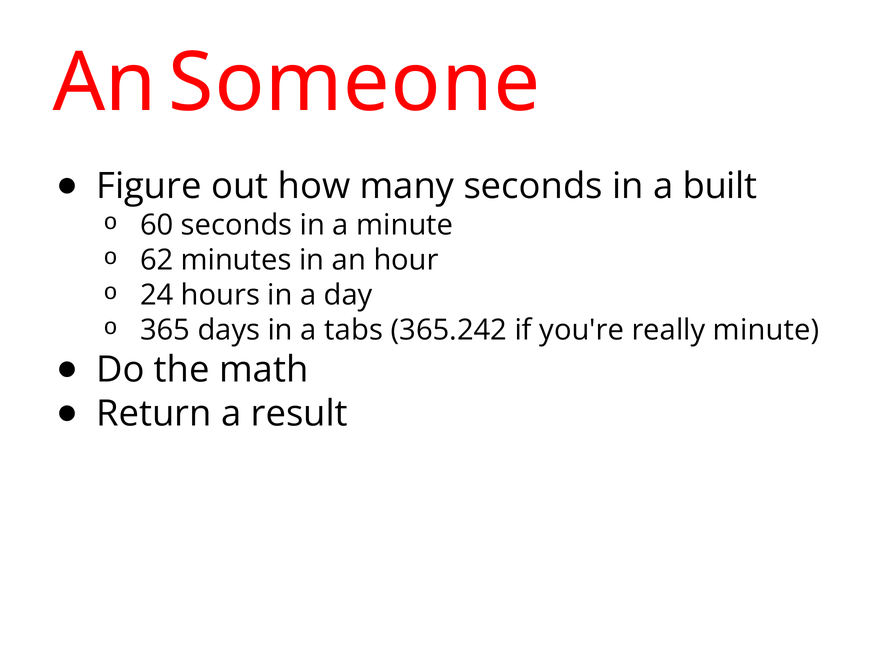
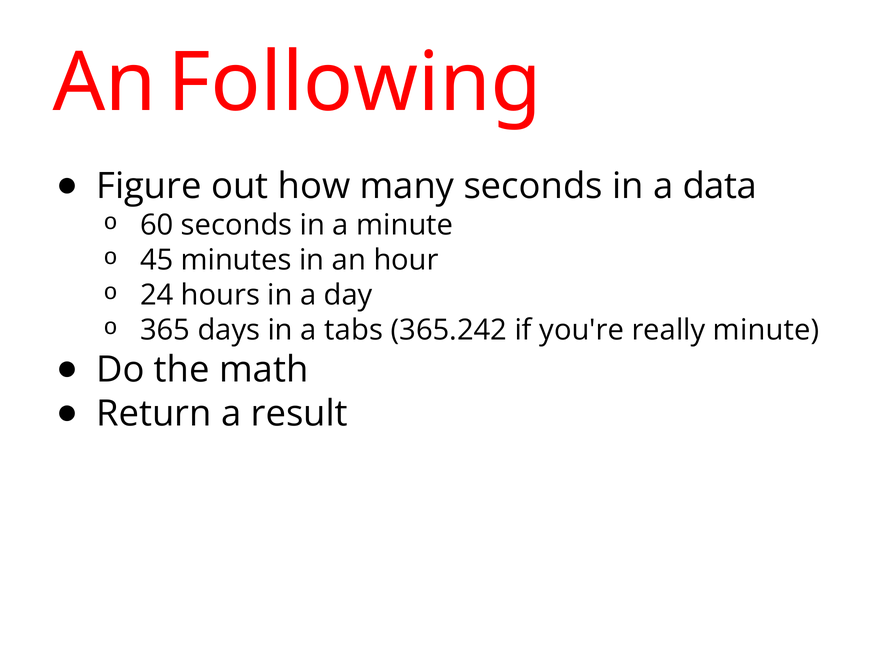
Someone: Someone -> Following (355, 83)
built: built -> data (720, 186)
62: 62 -> 45 (157, 260)
